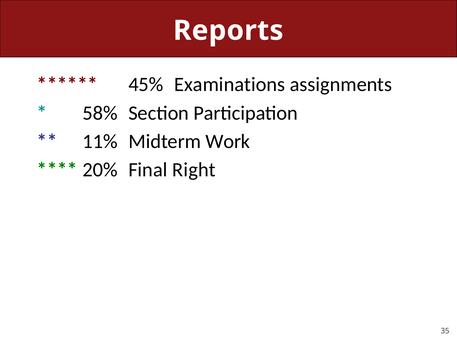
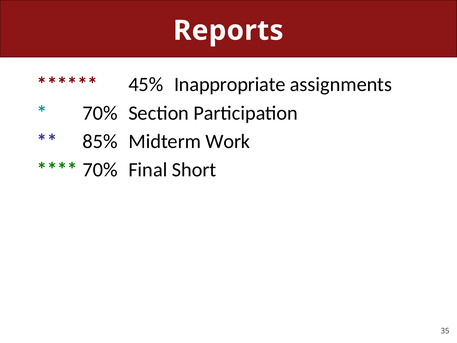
Examinations: Examinations -> Inappropriate (230, 84)
58%: 58% -> 70% (100, 113)
11%: 11% -> 85% (100, 141)
20%: 20% -> 70% (100, 170)
Right: Right -> Short (194, 170)
